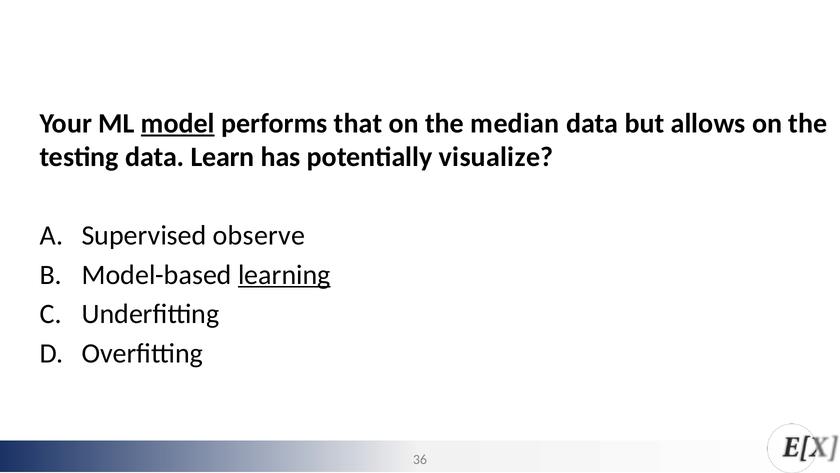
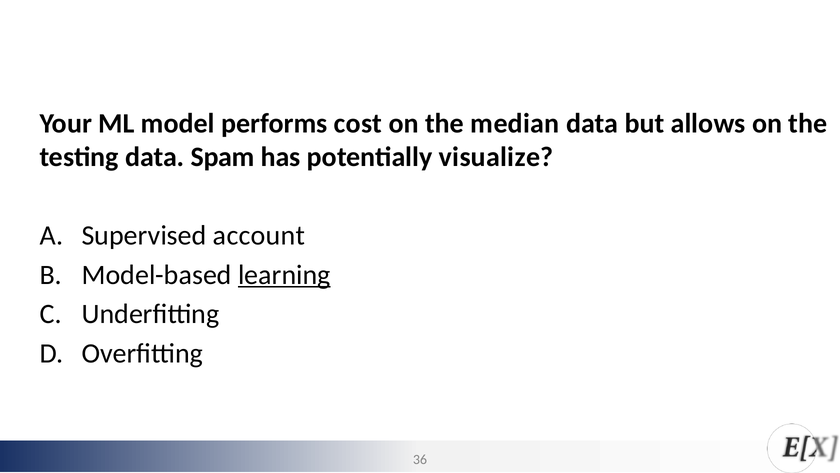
model underline: present -> none (178, 123)
that: that -> cost (358, 123)
Learn: Learn -> Spam (223, 157)
observe: observe -> account (259, 235)
